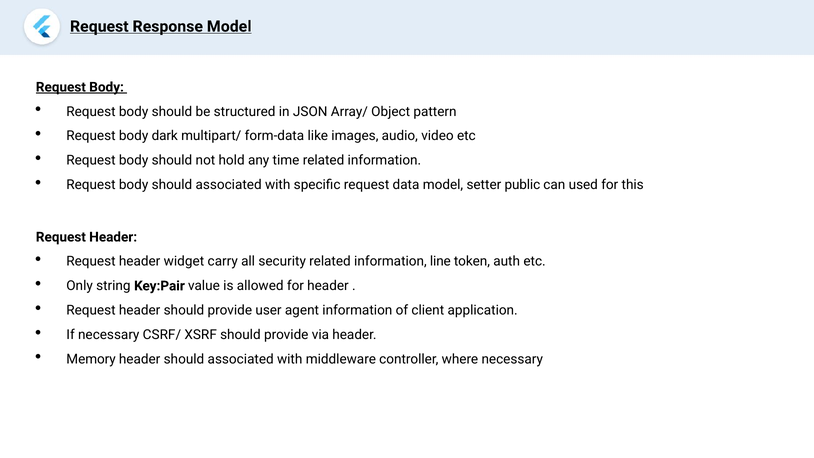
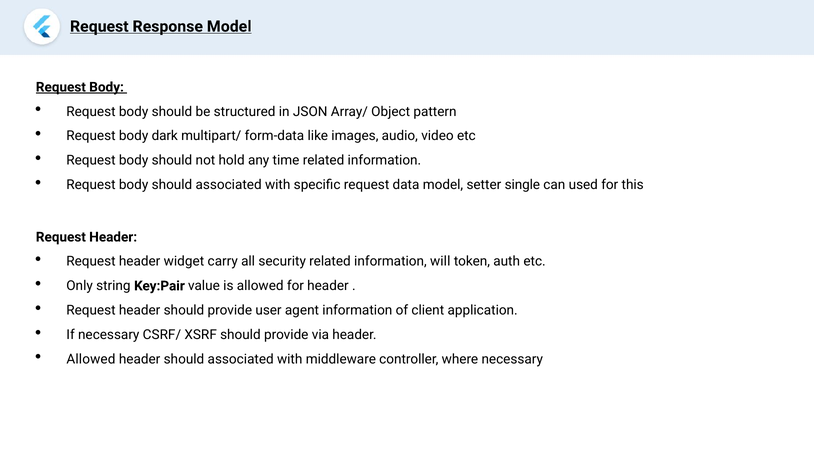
public: public -> single (522, 185)
line: line -> will (440, 261)
Memory: Memory -> Allowed (91, 359)
